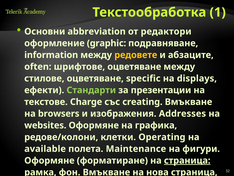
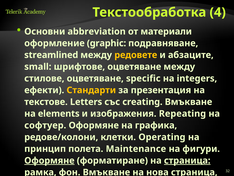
1: 1 -> 4 (218, 12)
редактори: редактори -> материали (166, 31)
information: information -> streamlined (51, 55)
often: often -> small (38, 67)
displays: displays -> integers (197, 78)
Стандарти colour: light green -> yellow (91, 90)
презентации: презентации -> презентация (161, 90)
Charge: Charge -> Letters (86, 102)
browsers: browsers -> elements (59, 113)
Addresses: Addresses -> Repeating (182, 113)
websites: websites -> софтуер (45, 125)
available: available -> принцип (45, 148)
Оформяне underline: none -> present (49, 160)
